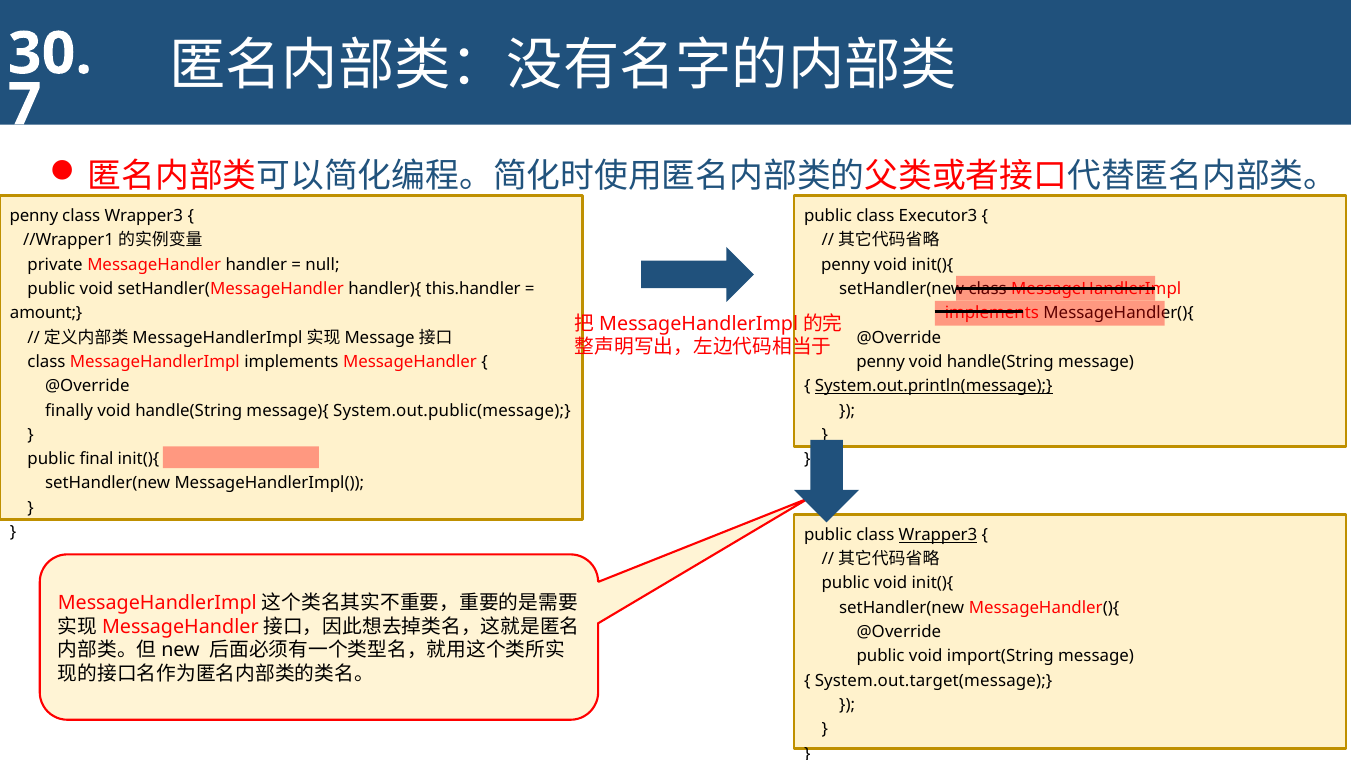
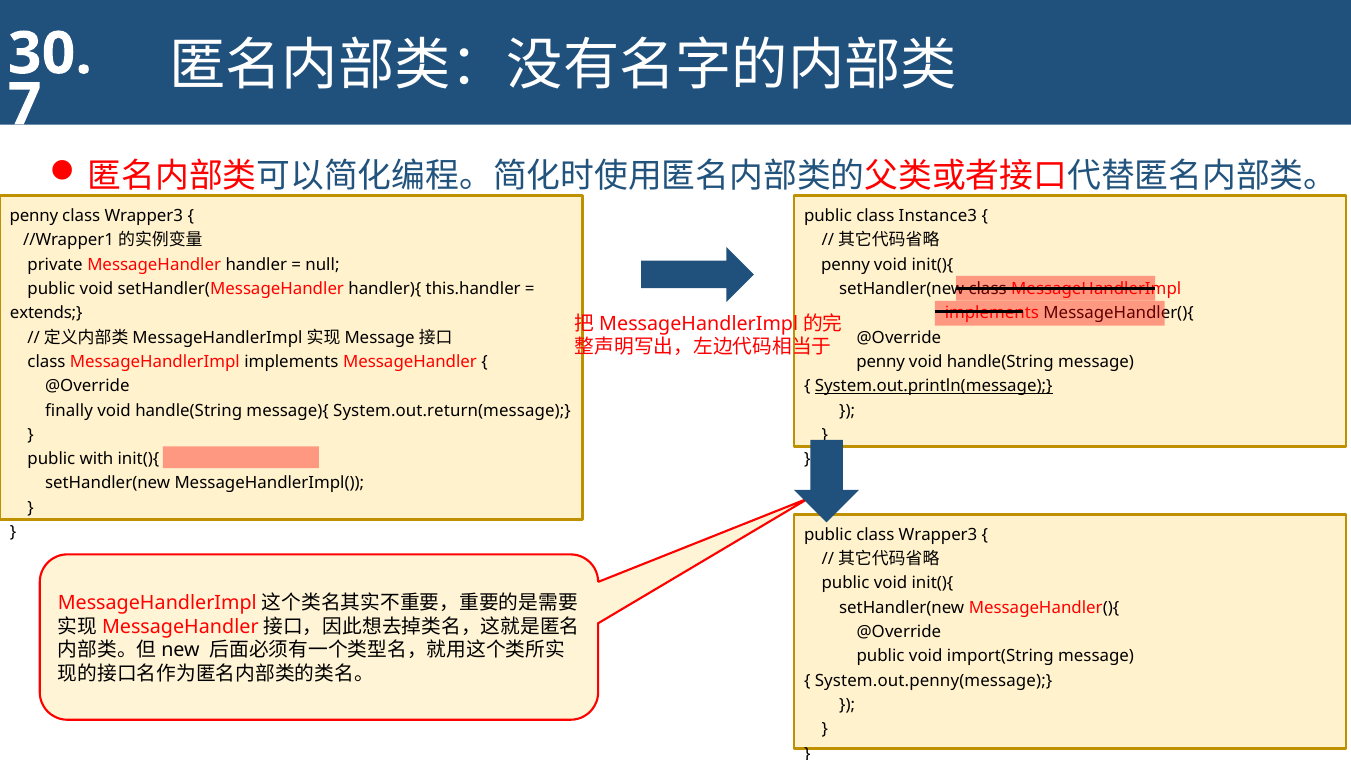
Executor3: Executor3 -> Instance3 (938, 216)
amount: amount -> extends (46, 313)
System.out.public(message: System.out.public(message -> System.out.return(message (452, 410)
final: final -> with (97, 459)
Wrapper3 underline: present -> none (938, 535)
System.out.target(message: System.out.target(message -> System.out.penny(message (934, 680)
